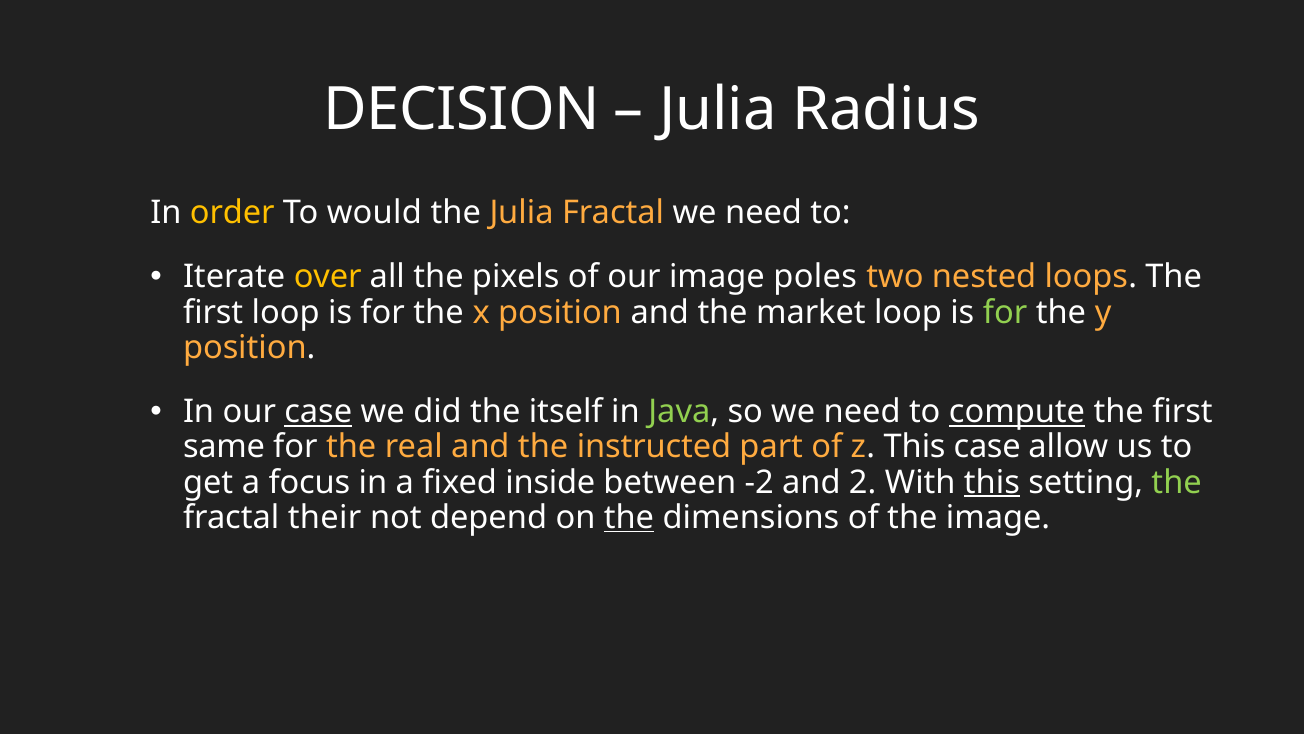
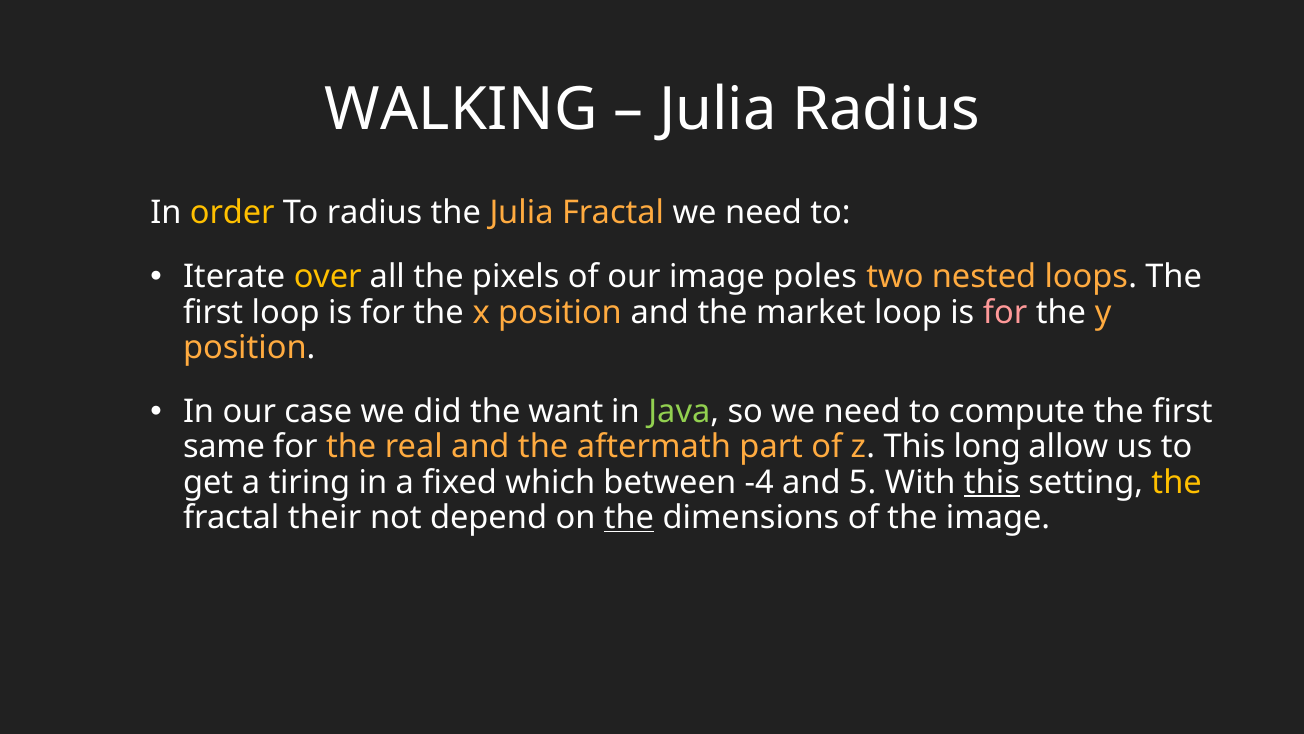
DECISION: DECISION -> WALKING (461, 110)
To would: would -> radius (375, 213)
for colour: light green -> pink (1005, 312)
case underline: present -> none (318, 412)
itself: itself -> want (566, 412)
compute underline: present -> none (1017, 412)
instructed: instructed -> aftermath (654, 447)
This case: case -> long (987, 447)
focus: focus -> tiring (309, 482)
inside: inside -> which (550, 482)
-2: -2 -> -4 (759, 482)
2: 2 -> 5 (863, 482)
the colour: light green -> yellow (1177, 482)
